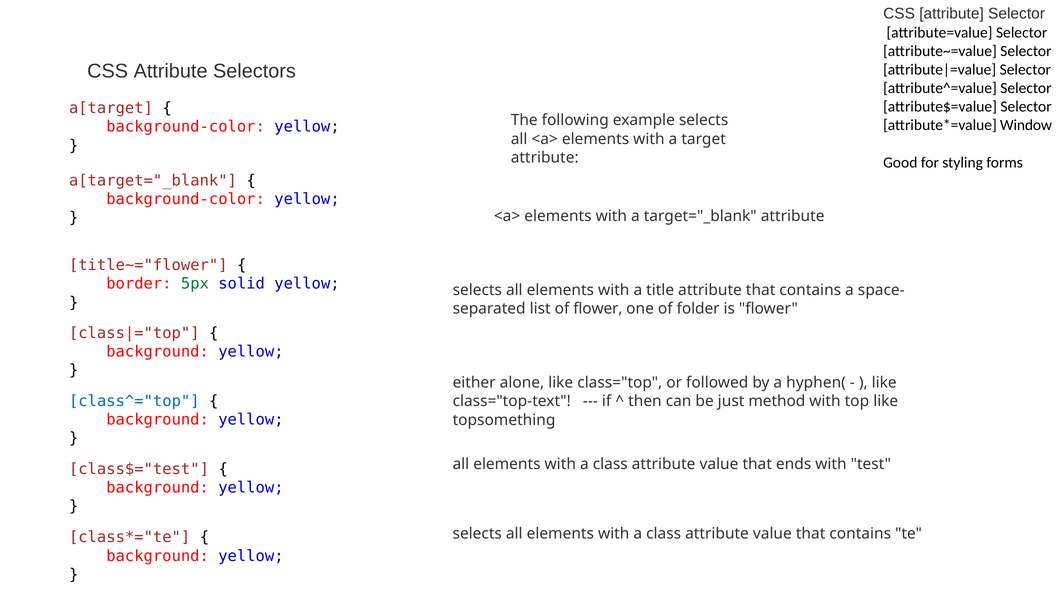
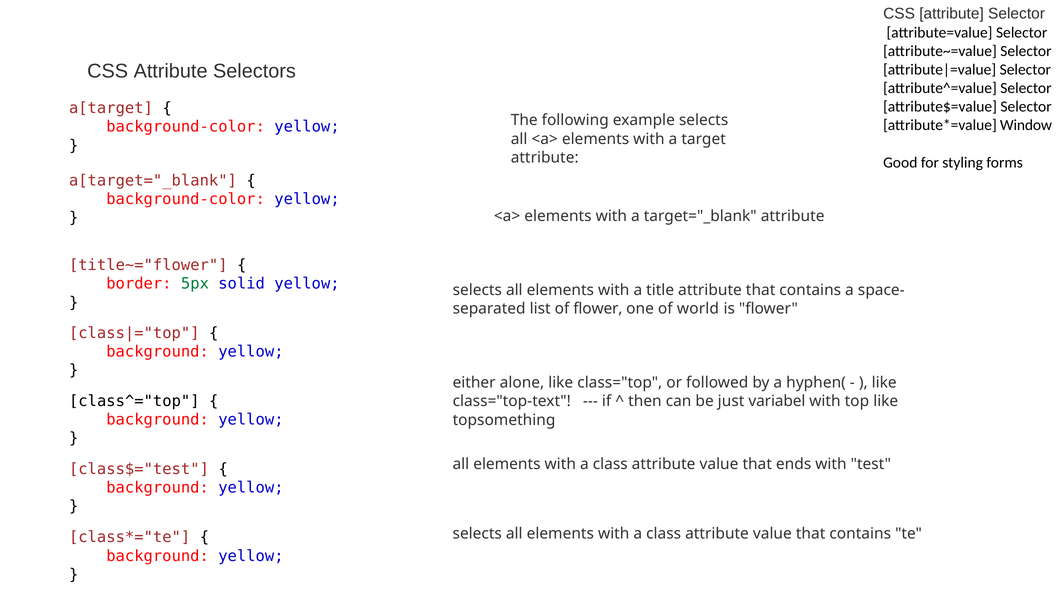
folder: folder -> world (698, 309)
class^="top colour: blue -> black (134, 401)
method: method -> variabel (777, 401)
